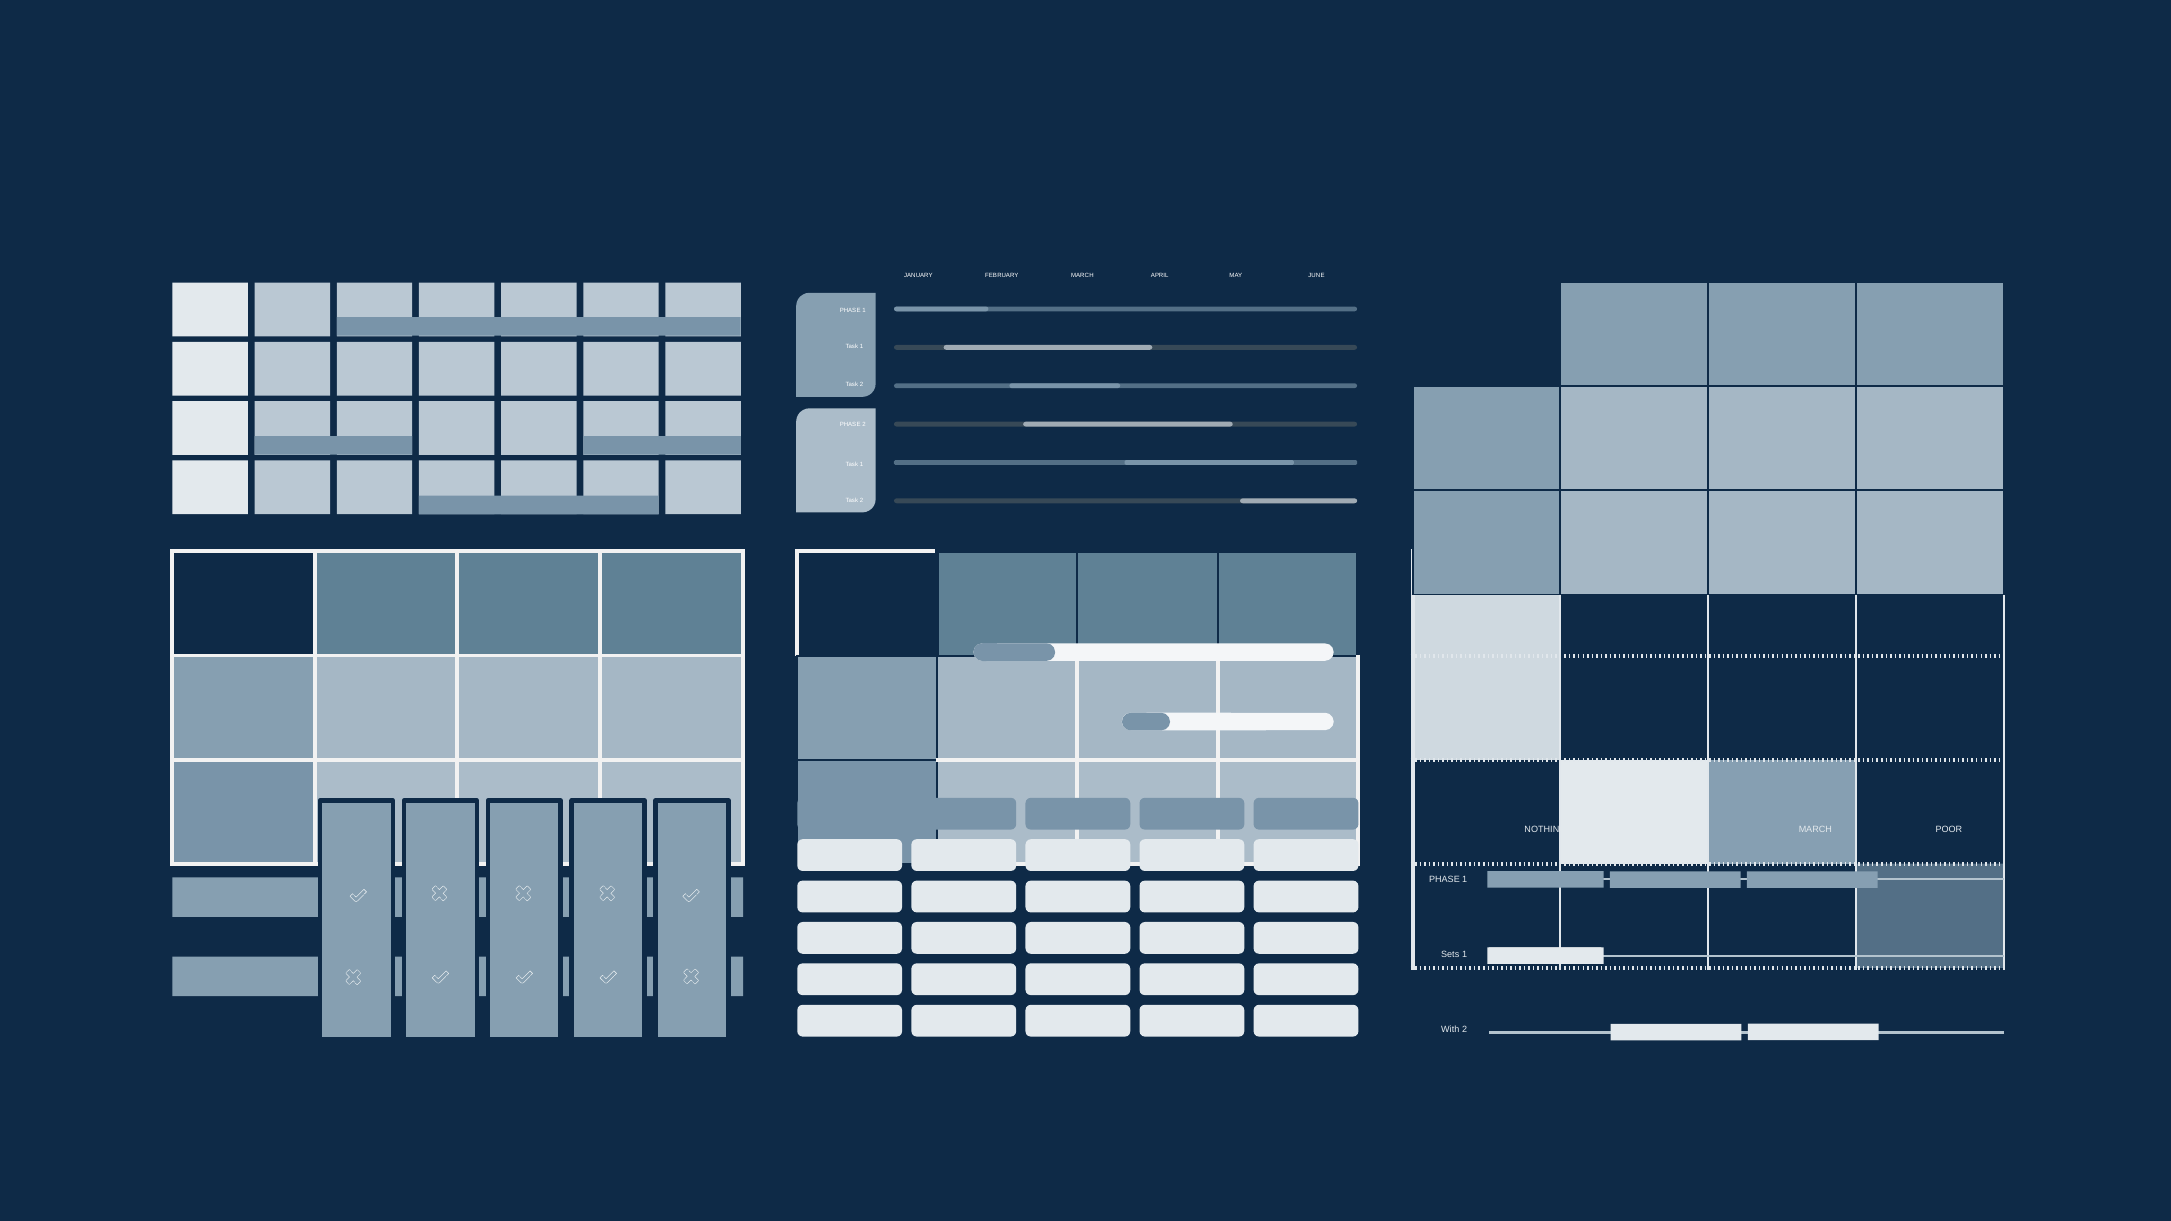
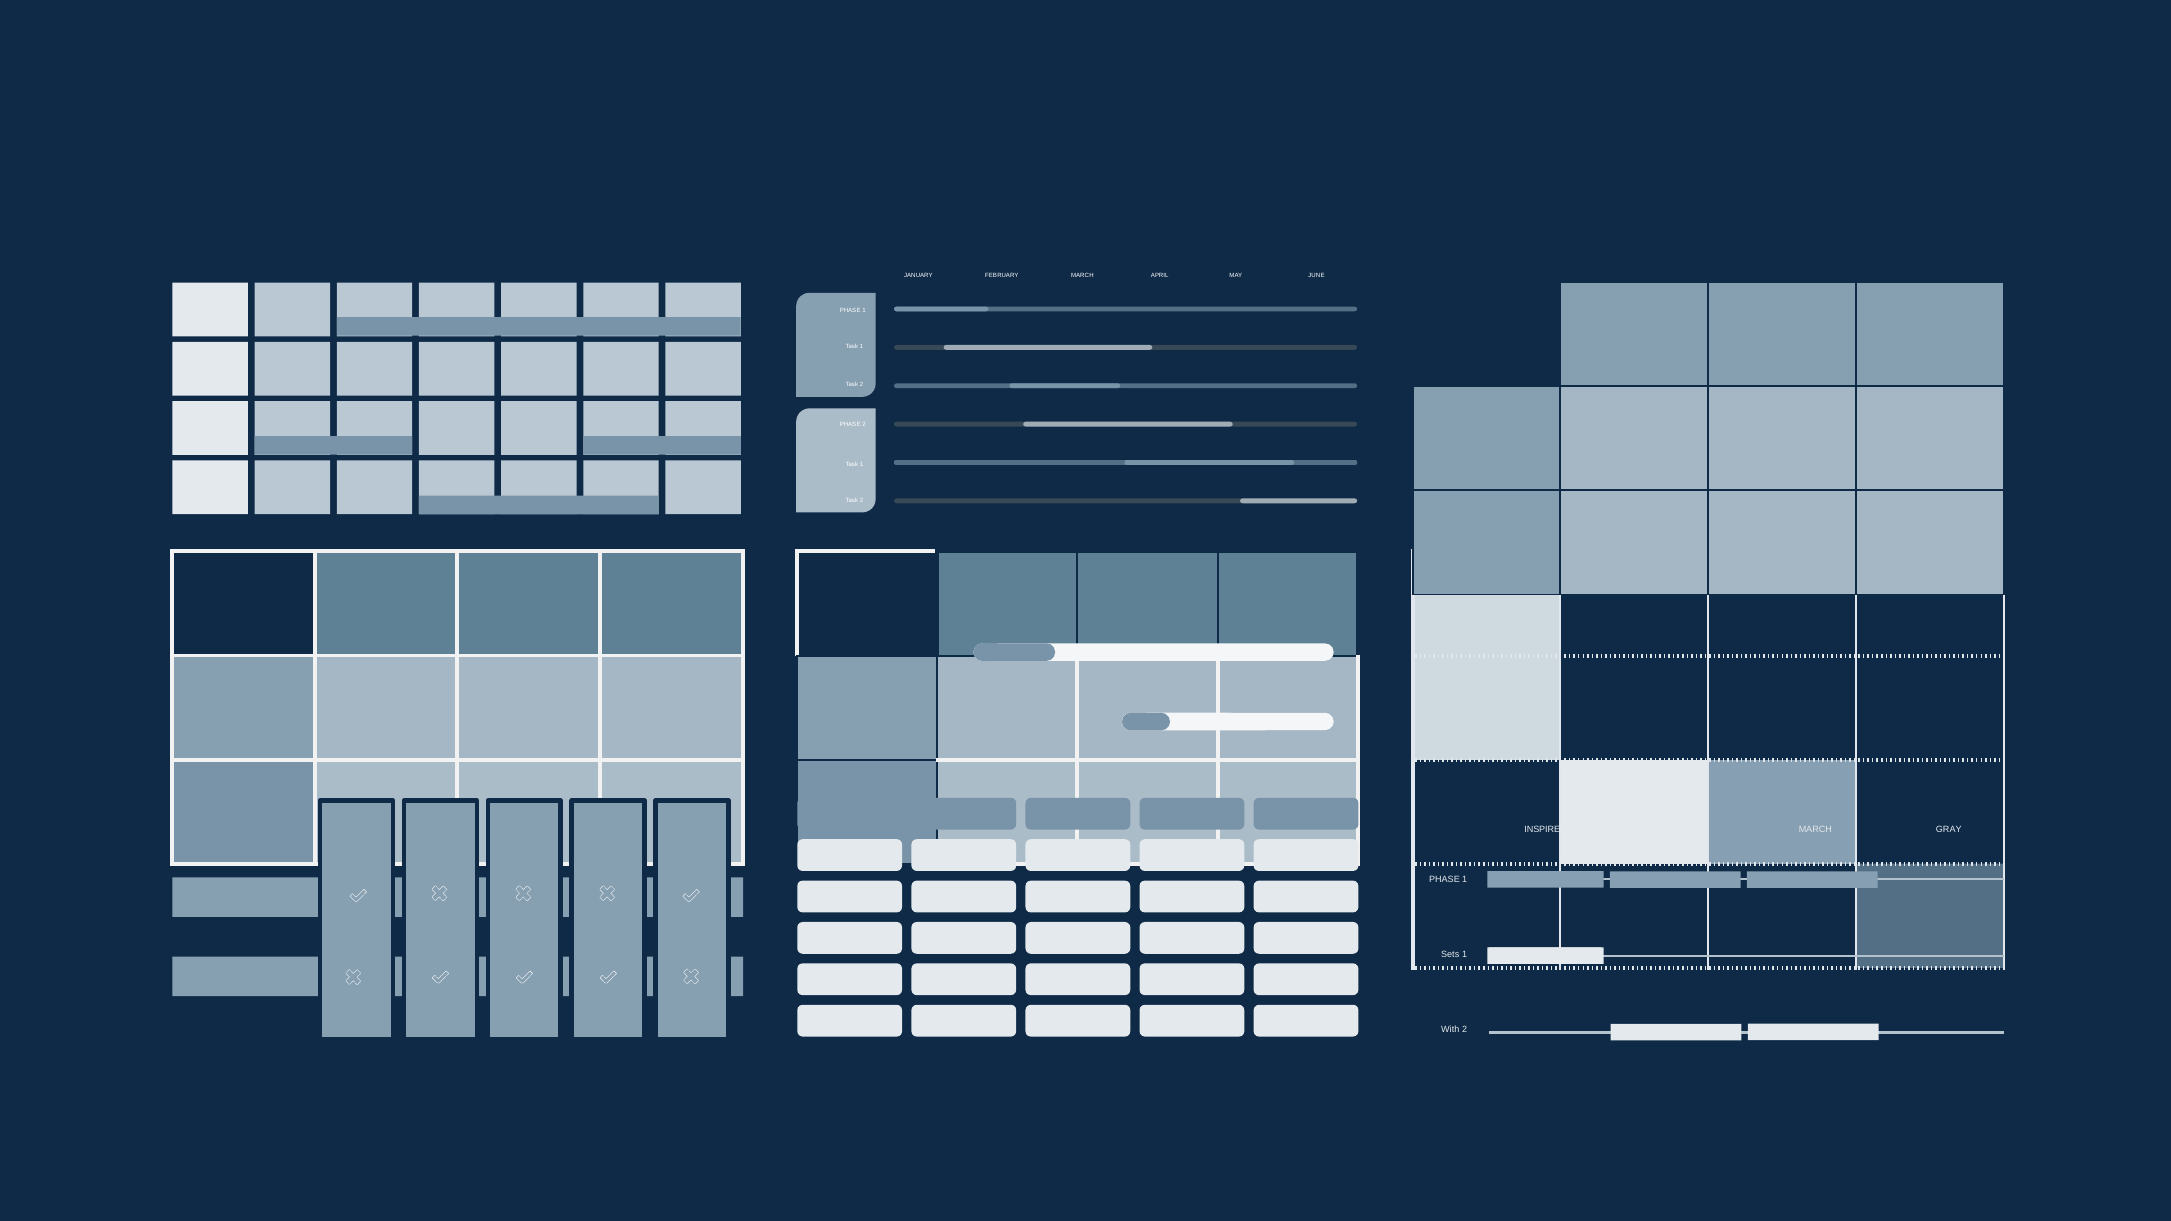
NOTHING: NOTHING -> INSPIRED (1545, 830)
POOR: POOR -> GRAY (1949, 830)
